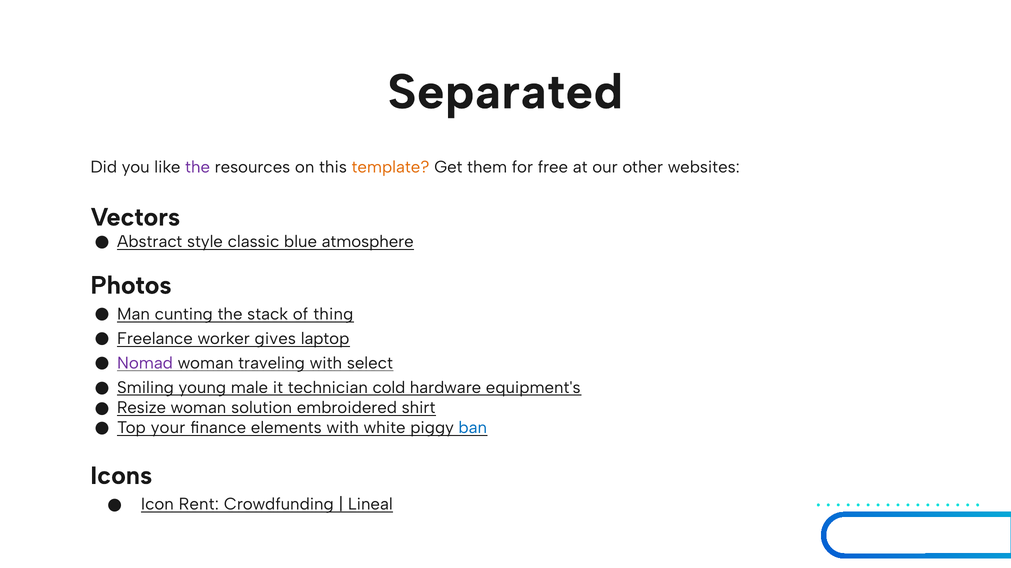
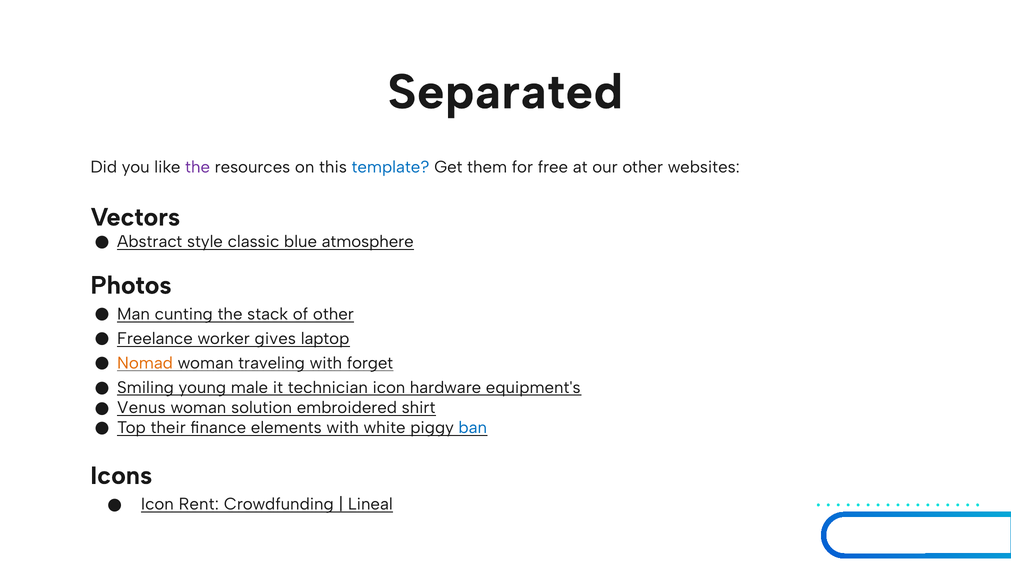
template colour: orange -> blue (391, 167)
of thing: thing -> other (333, 315)
Nomad colour: purple -> orange (145, 364)
select: select -> forget (370, 364)
technician cold: cold -> icon (389, 388)
Resize: Resize -> Venus (141, 408)
your: your -> their (168, 428)
